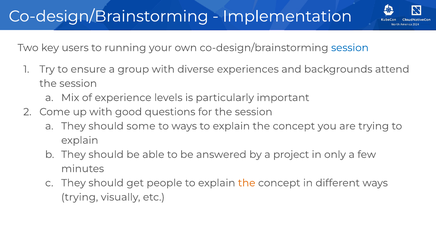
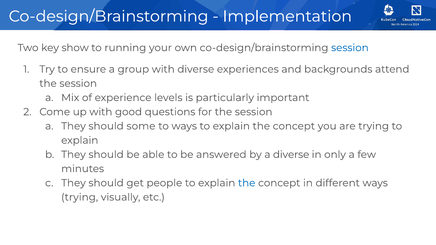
users: users -> show (75, 48)
a project: project -> diverse (291, 155)
the colour: orange -> blue (247, 183)
